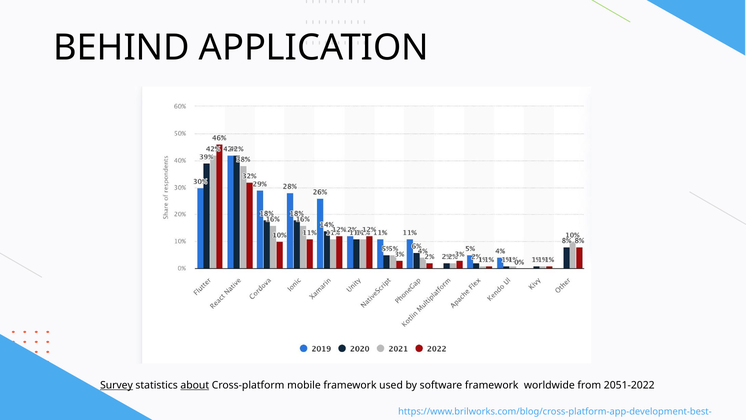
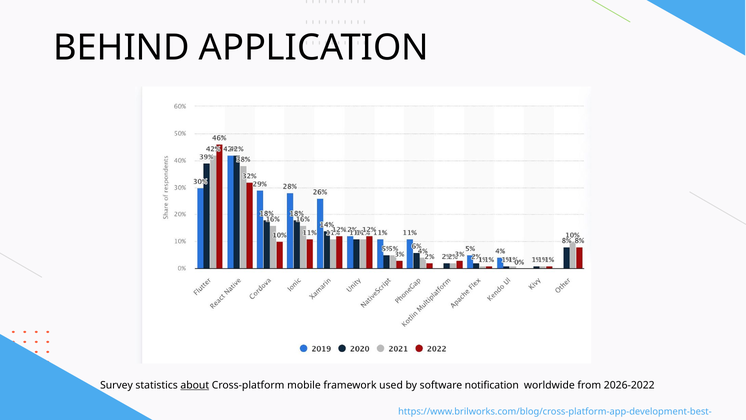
Survey underline: present -> none (116, 385)
software framework: framework -> notification (492, 385)
2051-2022: 2051-2022 -> 2026-2022 (629, 385)
